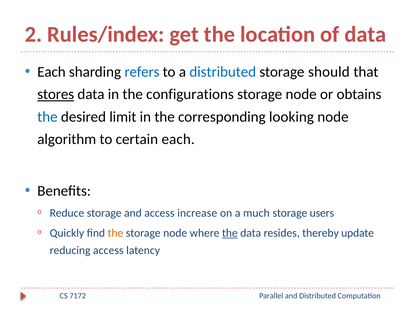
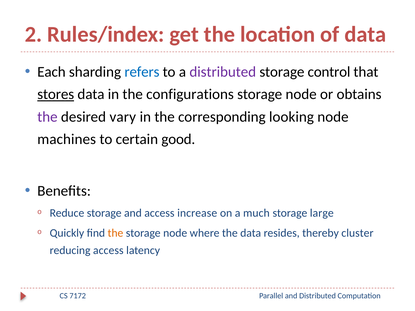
distributed colour: blue -> purple (223, 72)
should: should -> control (329, 72)
the colour: blue -> purple (47, 117)
limit: limit -> vary (123, 117)
algorithm: algorithm -> machines (67, 139)
certain each: each -> good (178, 139)
users: users -> large (322, 213)
the underline: present -> none (230, 233)
update: update -> cluster (357, 233)
